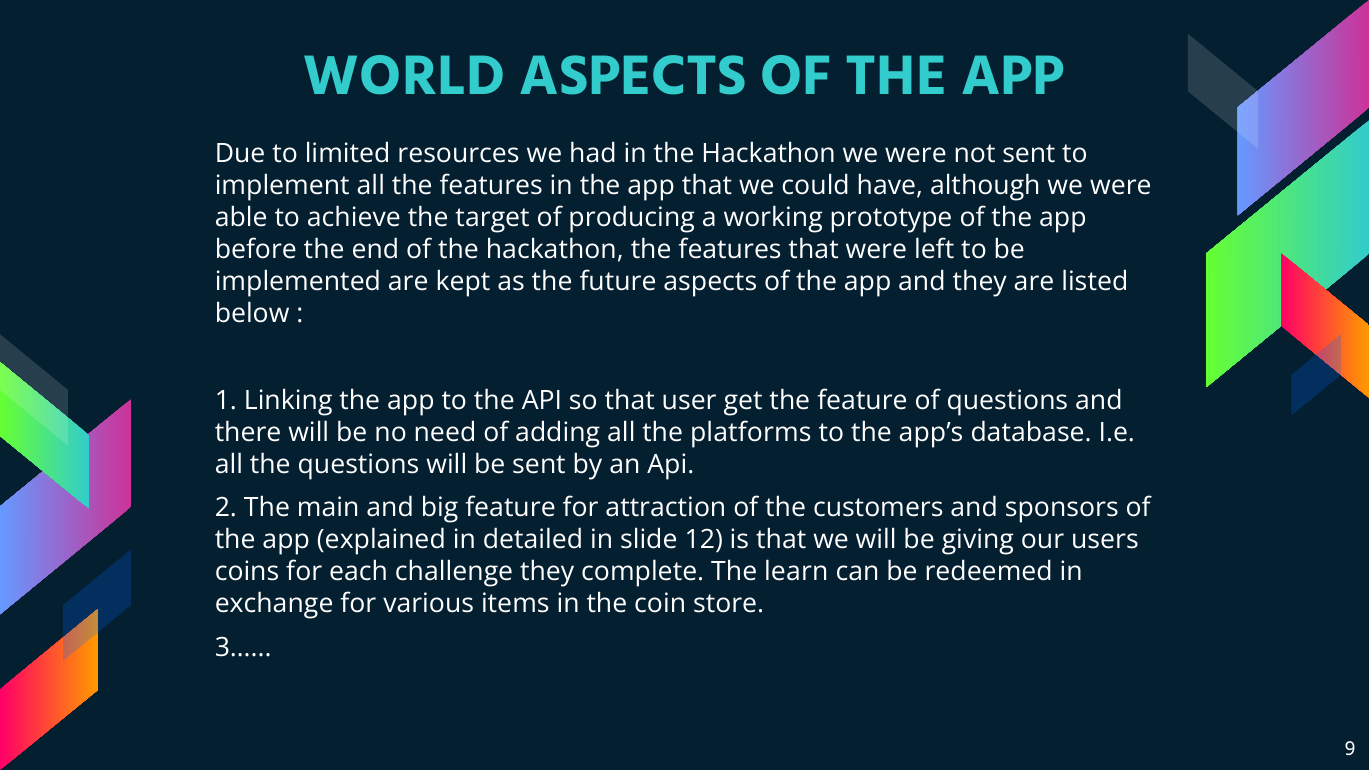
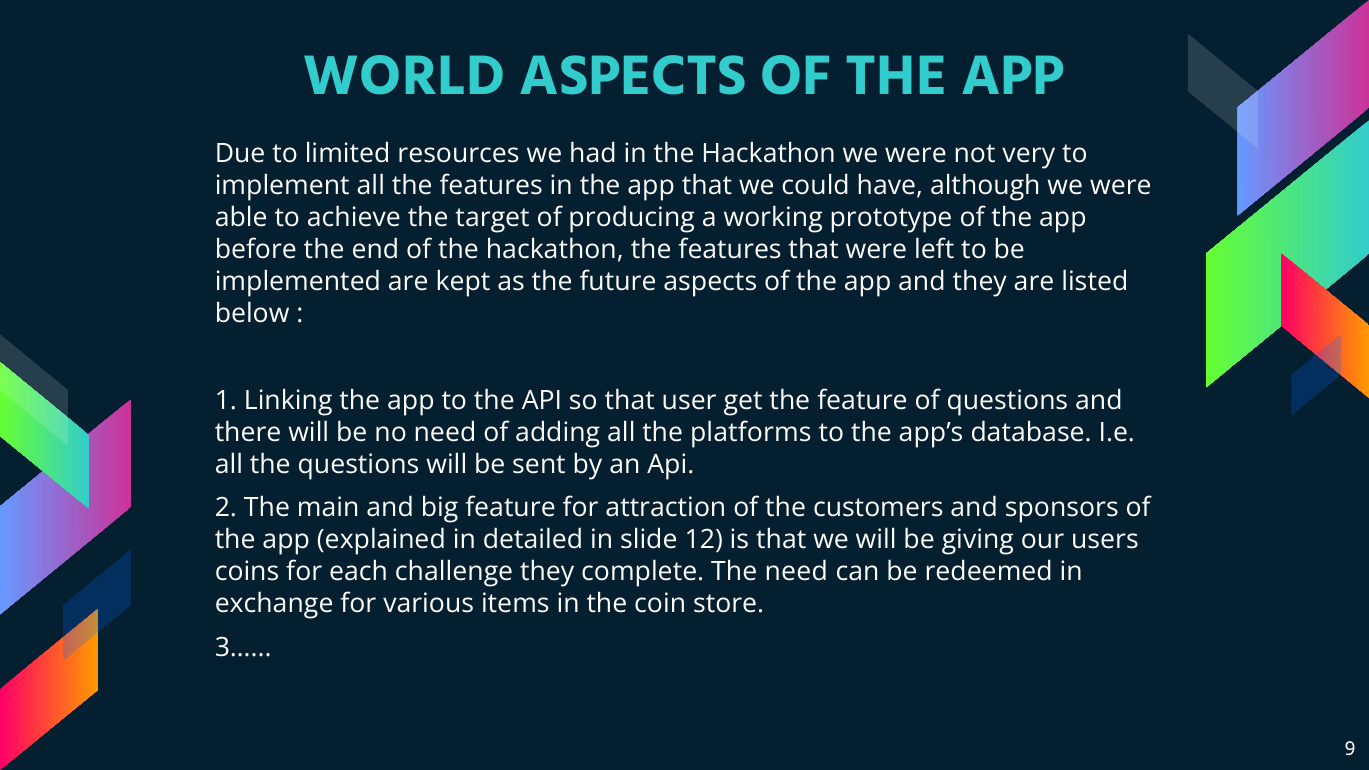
not sent: sent -> very (1029, 154)
The learn: learn -> need (796, 572)
